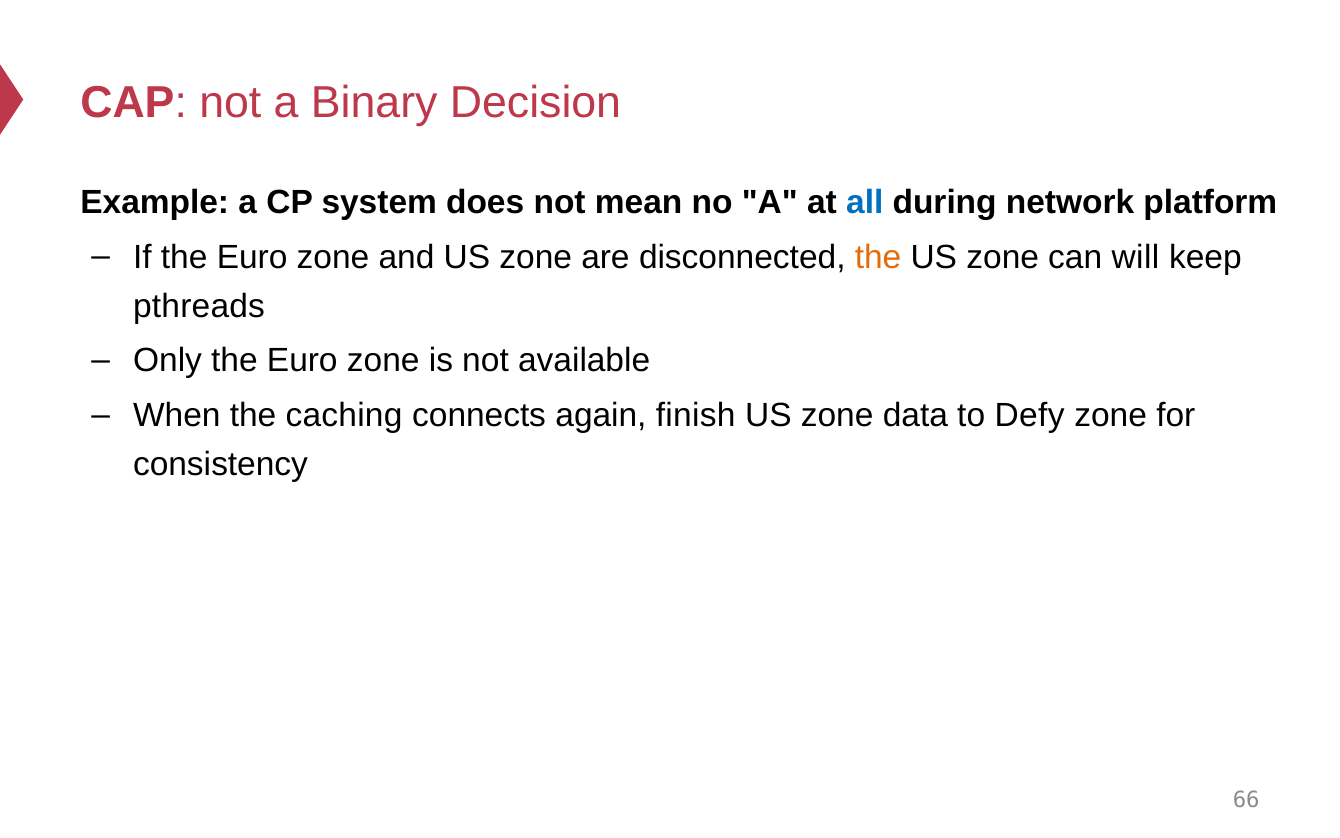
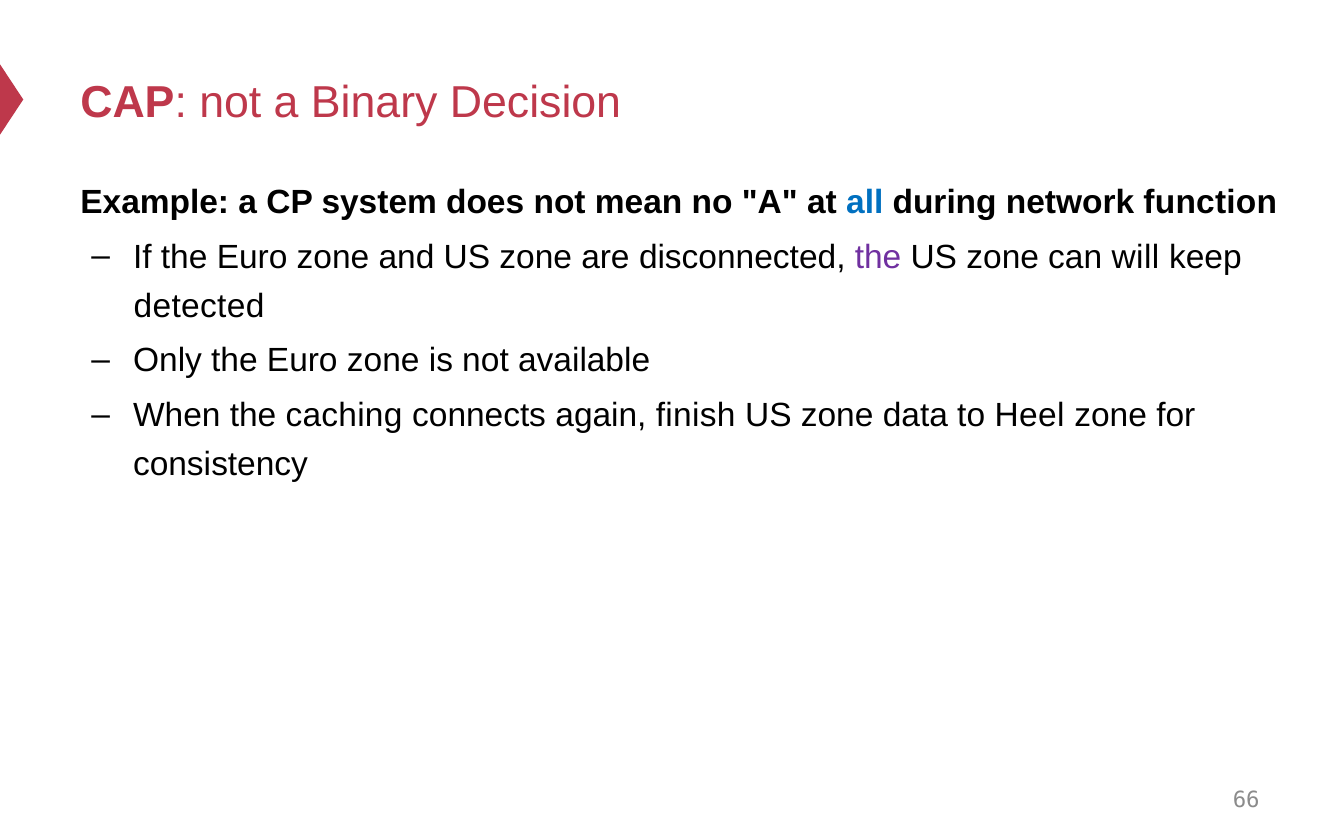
platform: platform -> function (1210, 203)
the colour: orange -> purple (878, 258)
pthreads: pthreads -> detected (199, 306)
Defy: Defy -> Heel (1030, 416)
